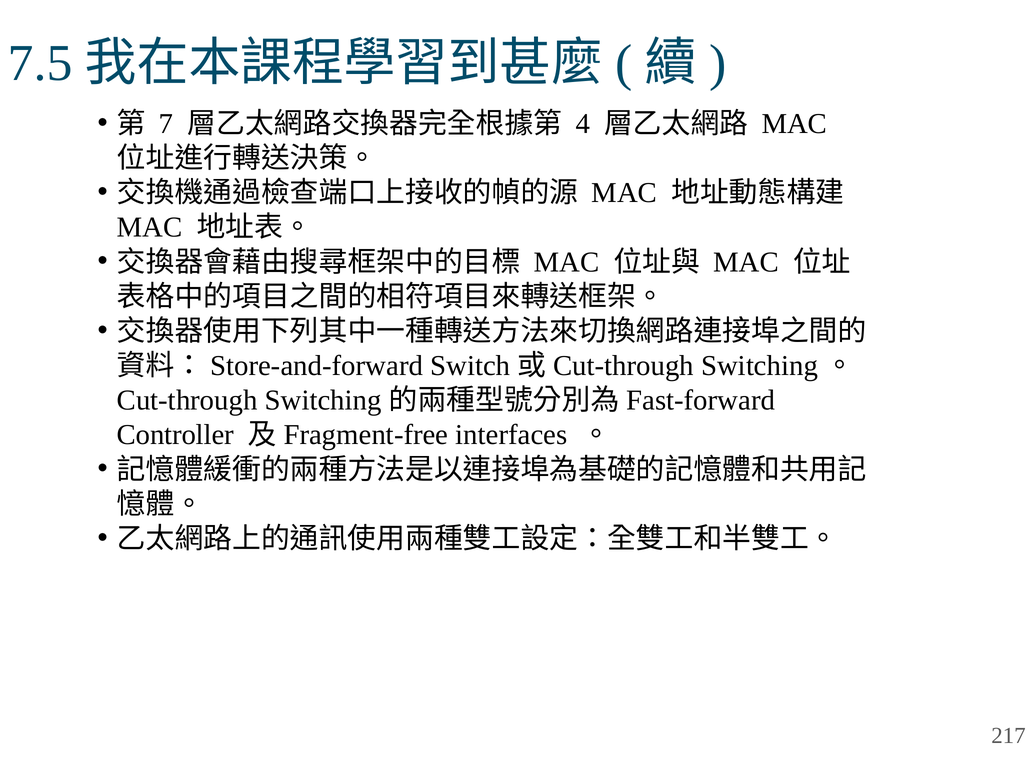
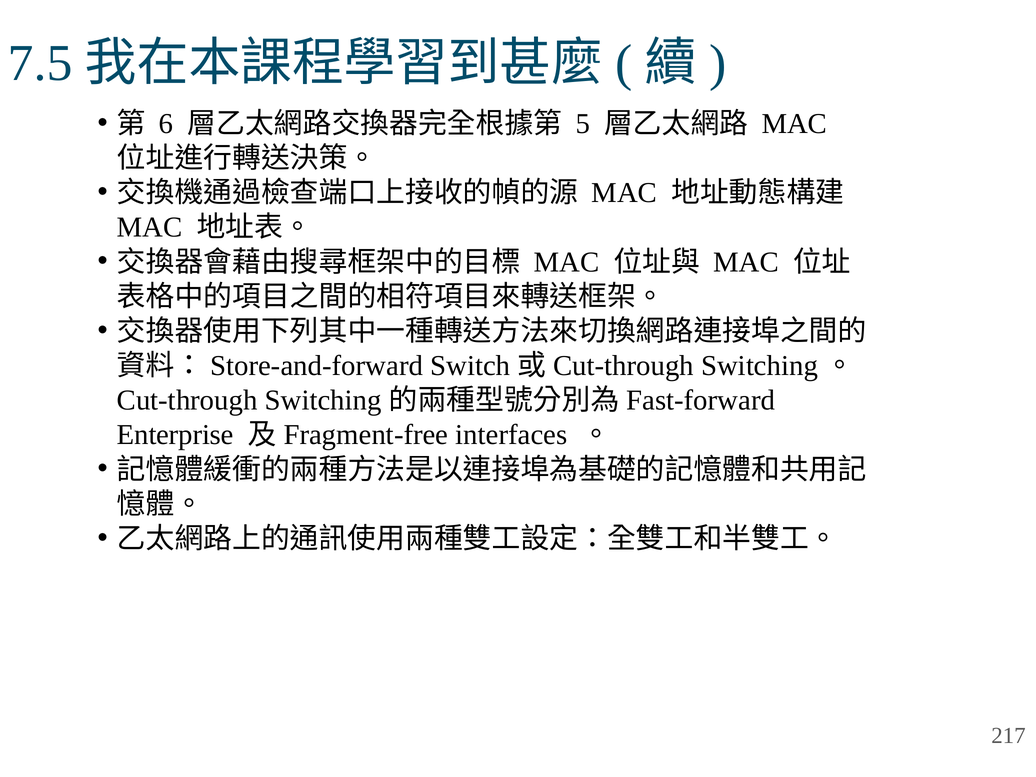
7: 7 -> 6 (166, 124)
4: 4 -> 5 (583, 124)
Controller: Controller -> Enterprise (175, 435)
